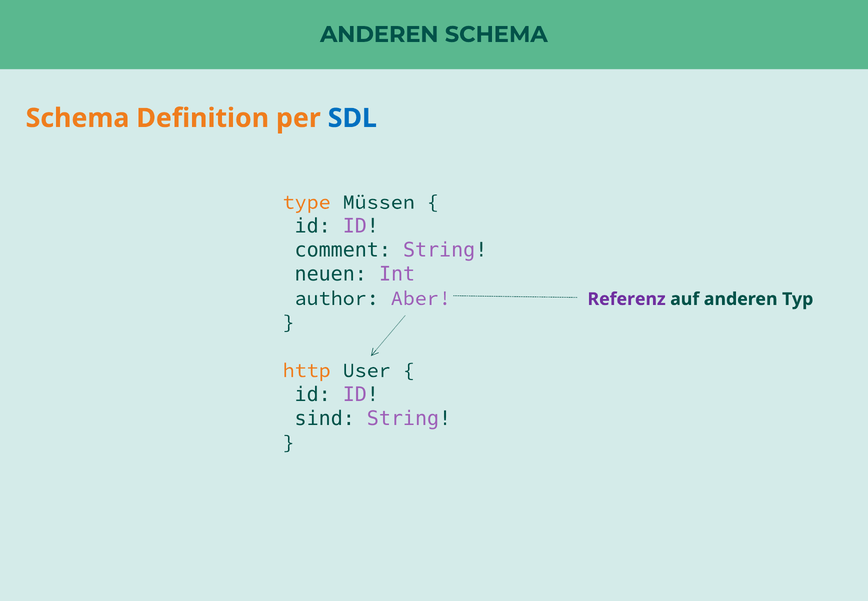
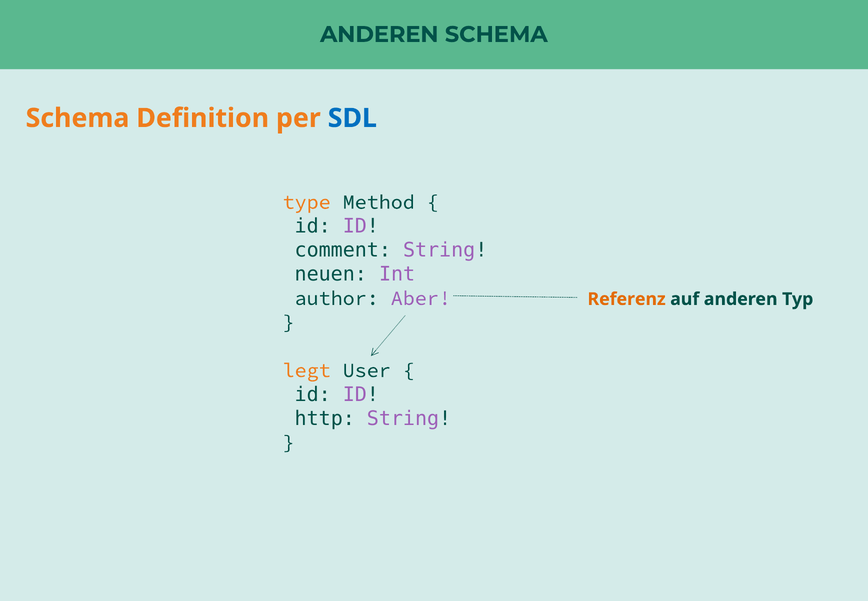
Müssen: Müssen -> Method (379, 202)
Referenz colour: purple -> orange (627, 299)
http: http -> legt (307, 370)
sind: sind -> http (325, 418)
